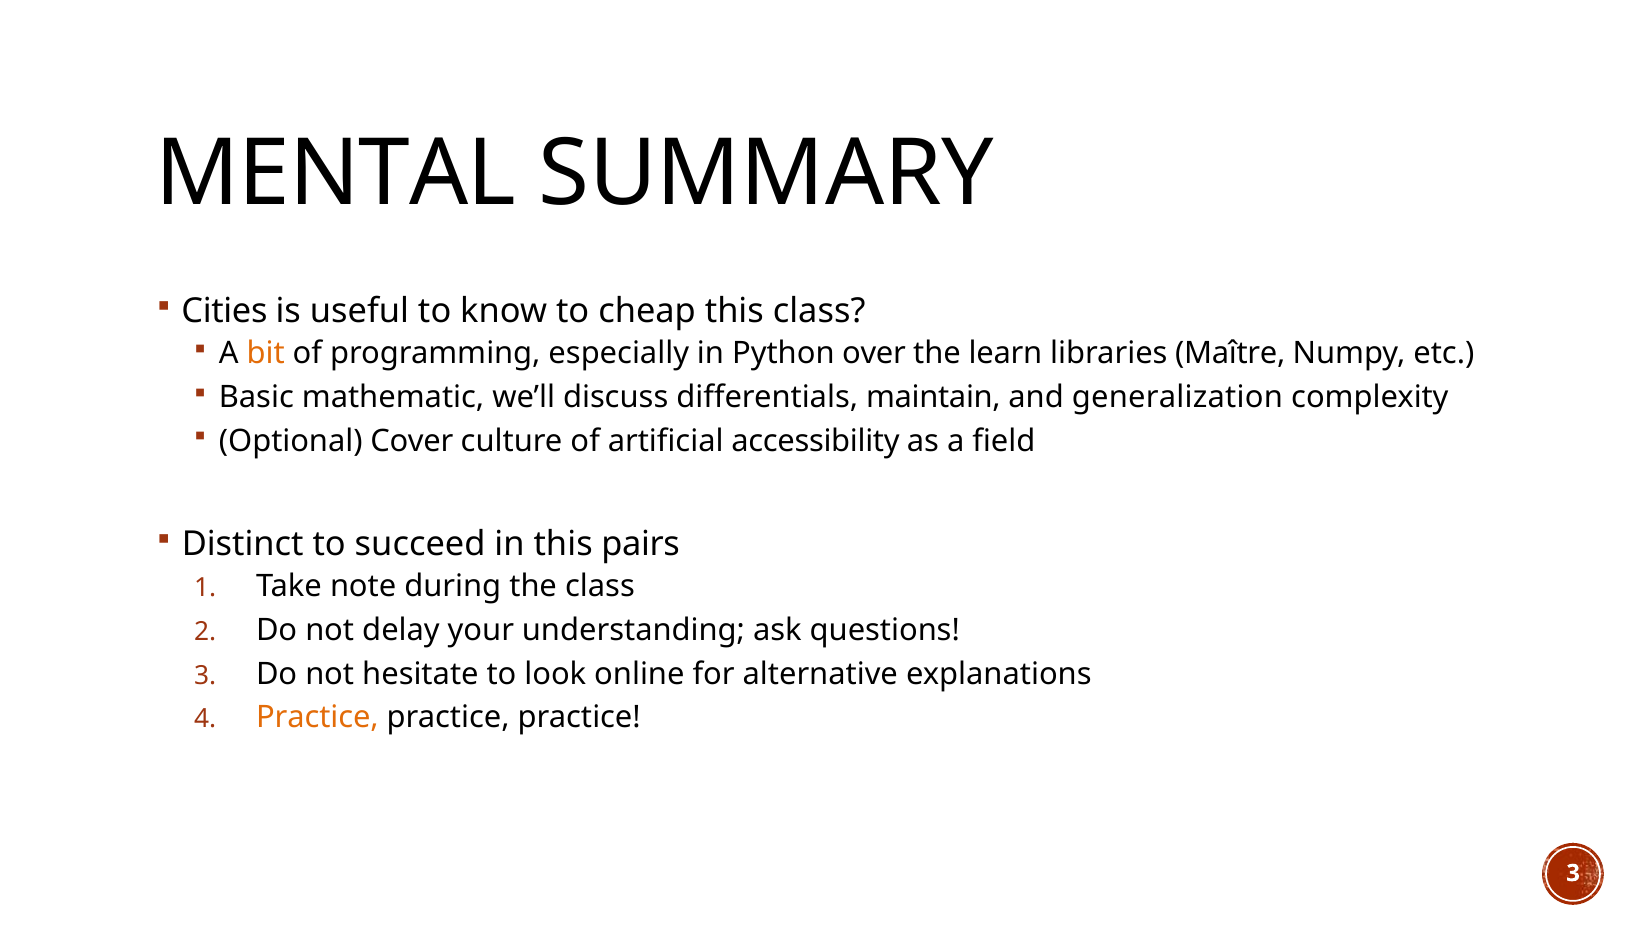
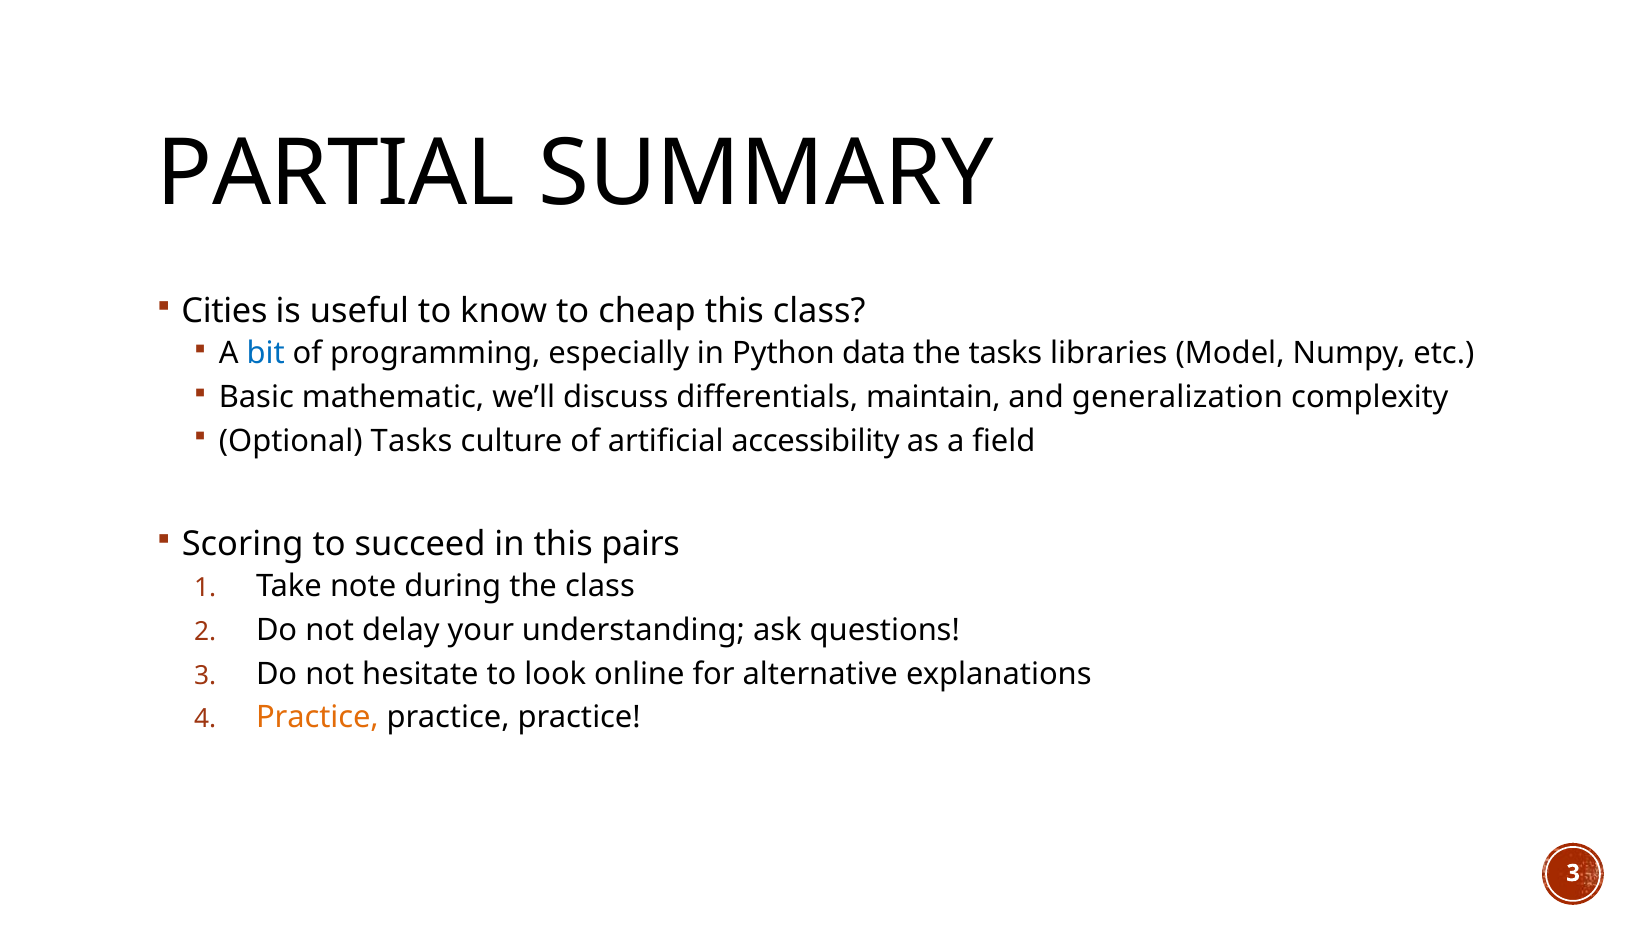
MENTAL: MENTAL -> PARTIAL (336, 174)
bit colour: orange -> blue (266, 354)
over: over -> data (874, 354)
the learn: learn -> tasks (1006, 354)
Maître: Maître -> Model (1230, 354)
Optional Cover: Cover -> Tasks (412, 441)
Distinct: Distinct -> Scoring (243, 544)
